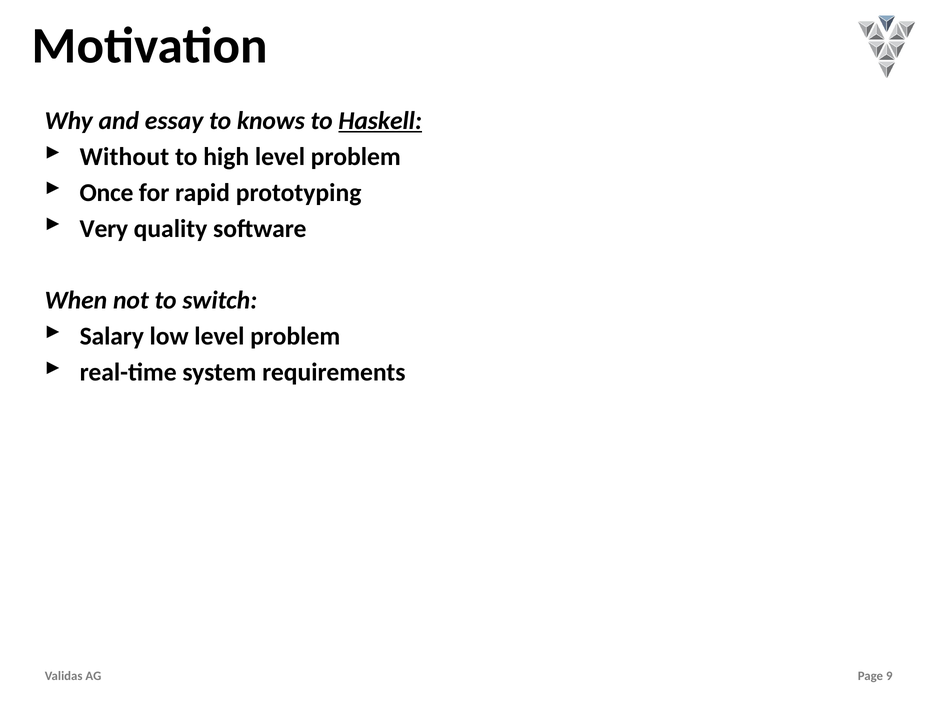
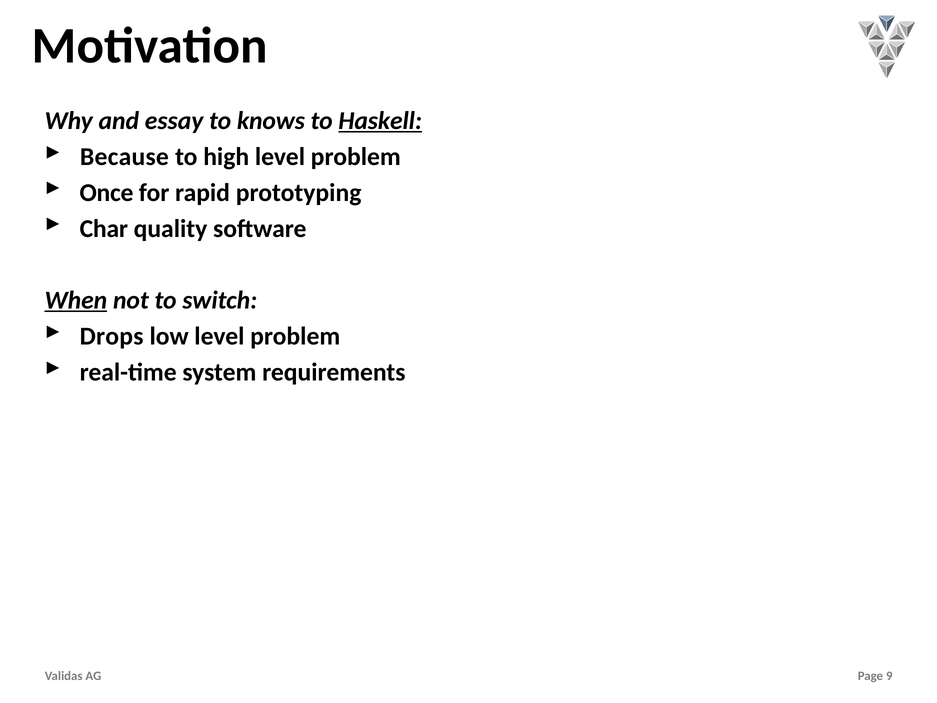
Without: Without -> Because (124, 157)
Very: Very -> Char (104, 228)
When underline: none -> present (76, 300)
Salary: Salary -> Drops (112, 336)
